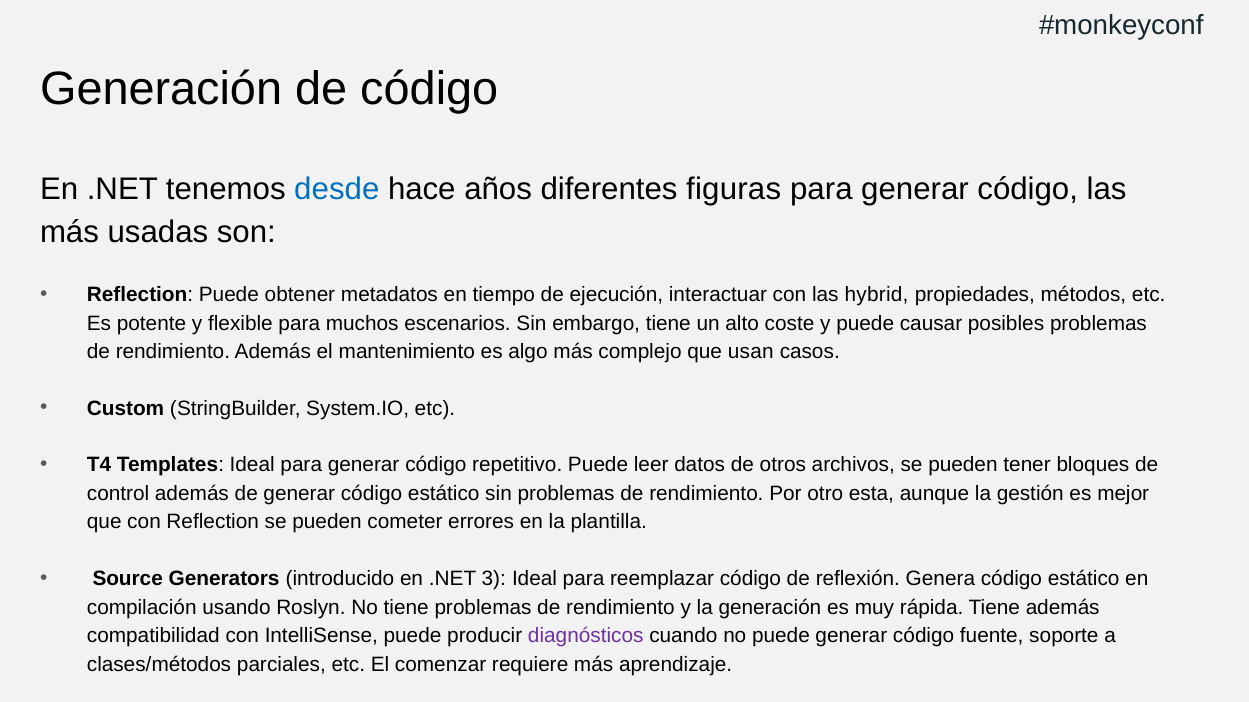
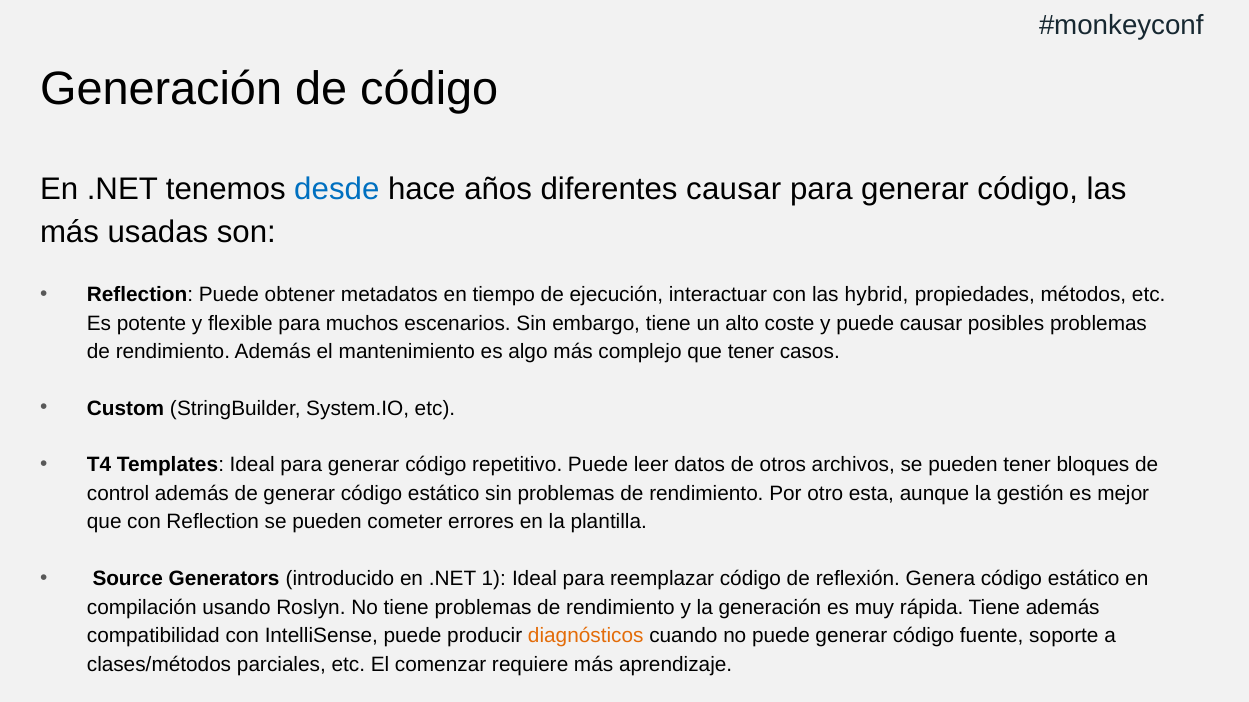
diferentes figuras: figuras -> causar (734, 190)
que usan: usan -> tener (751, 352)
3: 3 -> 1 (494, 579)
diagnósticos colour: purple -> orange (586, 636)
